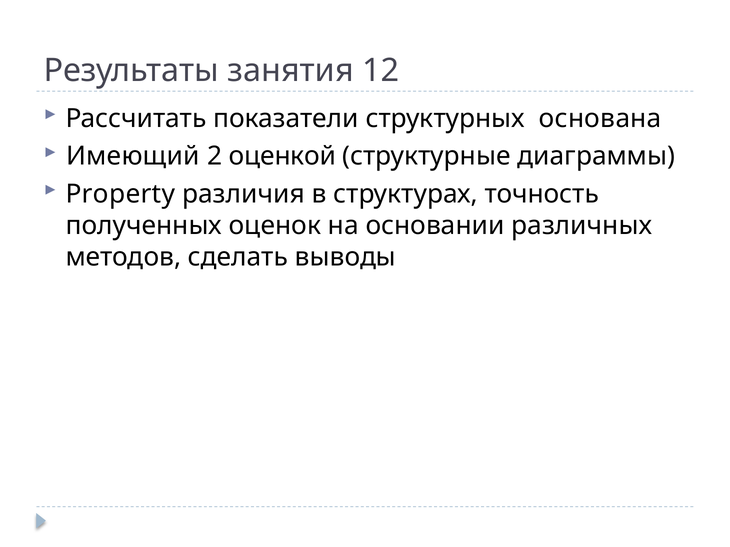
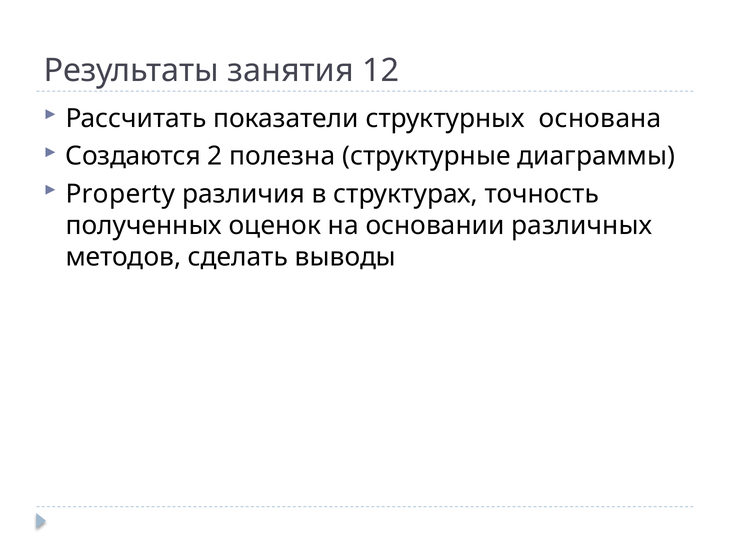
Имеющий: Имеющий -> Создаются (133, 156)
оценкой: оценкой -> полезна (282, 156)
